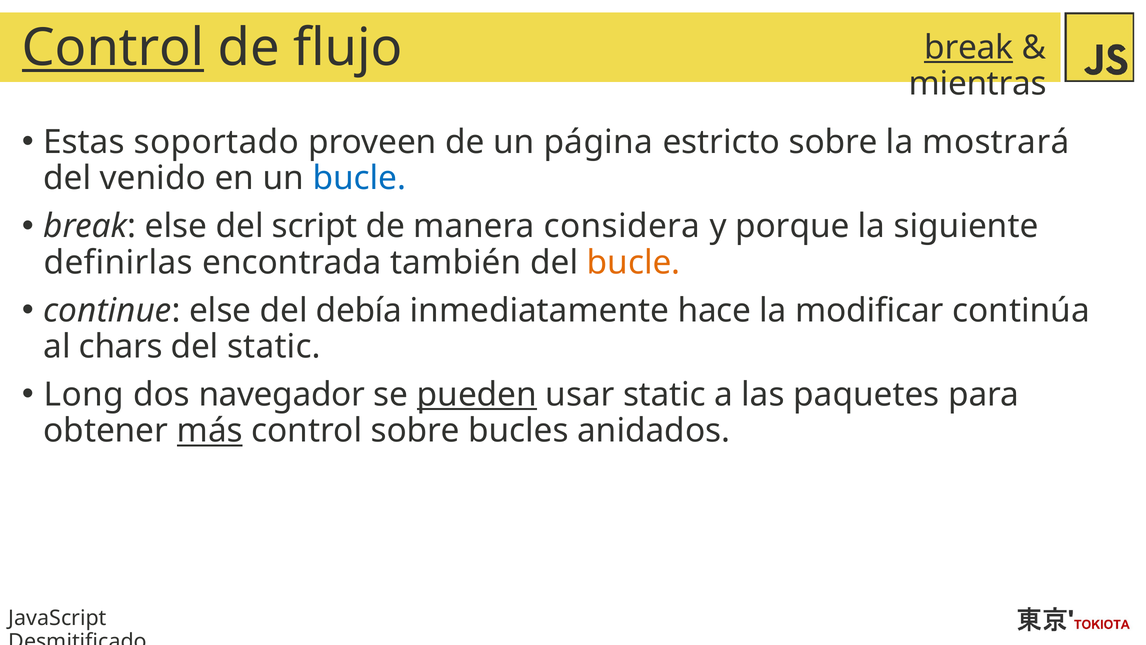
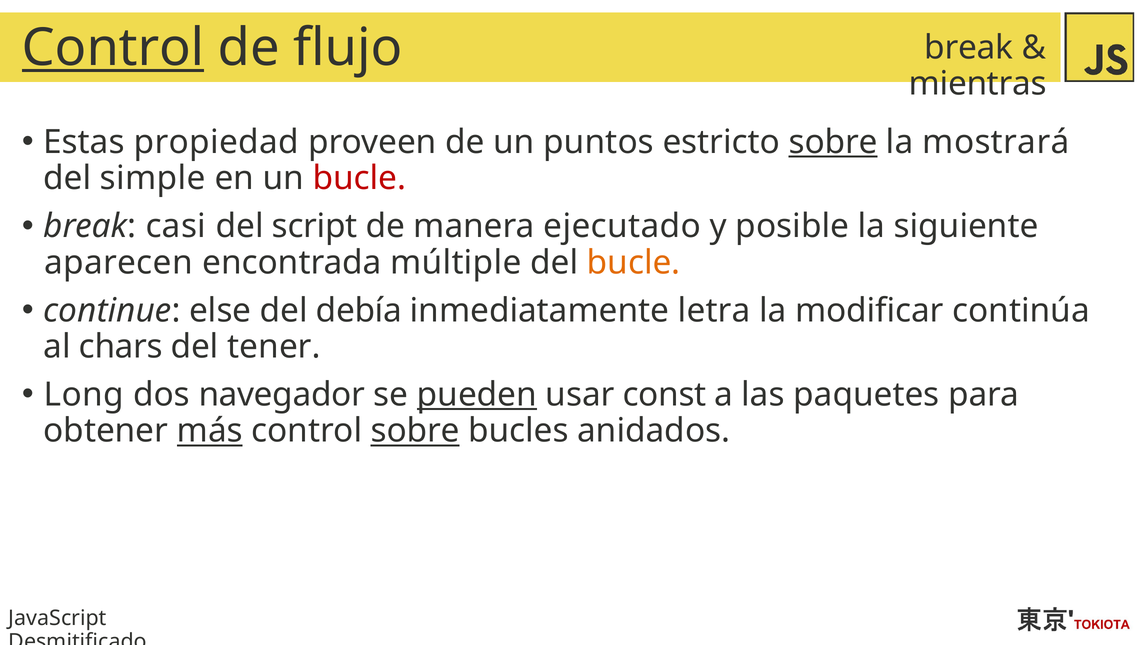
break underline: present -> none (969, 48)
soportado: soportado -> propiedad (216, 142)
página: página -> puntos (598, 142)
sobre underline: none -> present (833, 142)
venido: venido -> simple (153, 178)
bucle colour: blue -> red (359, 178)
break else: else -> casi (176, 226)
considera: considera -> ejecutado (622, 226)
porque: porque -> posible (792, 226)
definirlas: definirlas -> aparecen (118, 262)
también: también -> múltiple (456, 262)
hace: hace -> letra (714, 310)
del static: static -> tener (274, 346)
usar static: static -> const (664, 395)
sobre underline: none -> present (415, 431)
